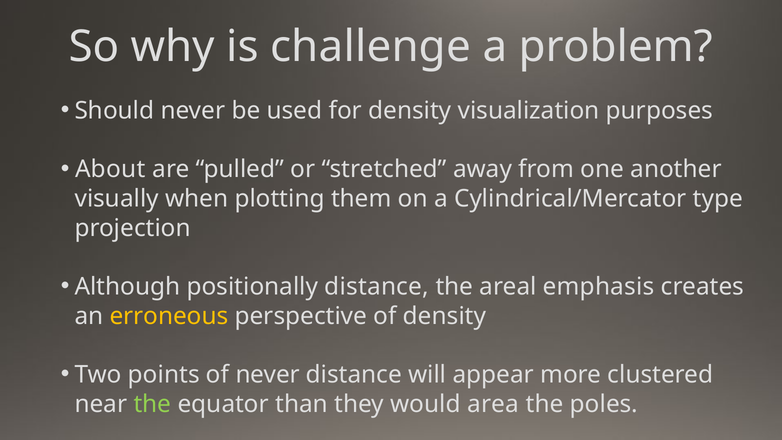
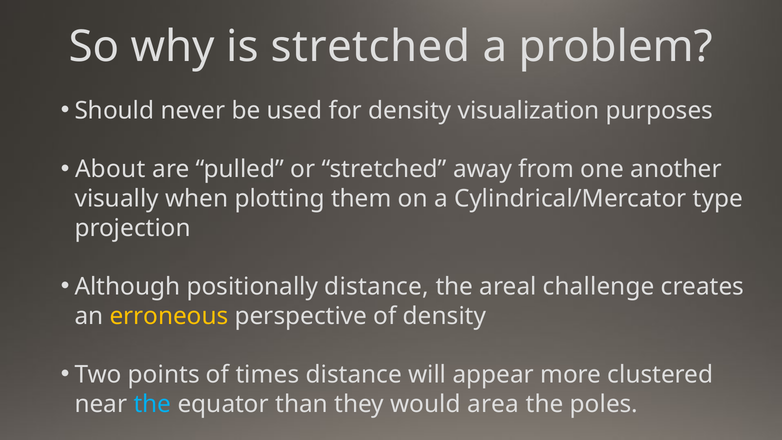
is challenge: challenge -> stretched (370, 47)
emphasis: emphasis -> challenge (599, 287)
of never: never -> times (267, 375)
the colour: light green -> light blue (152, 404)
